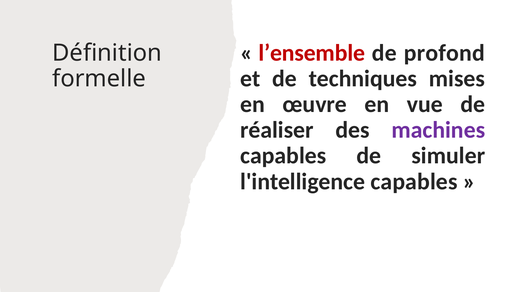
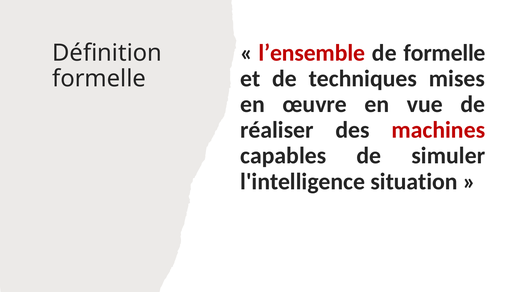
de profond: profond -> formelle (445, 53)
machines colour: purple -> red (438, 130)
l'intelligence capables: capables -> situation (414, 181)
